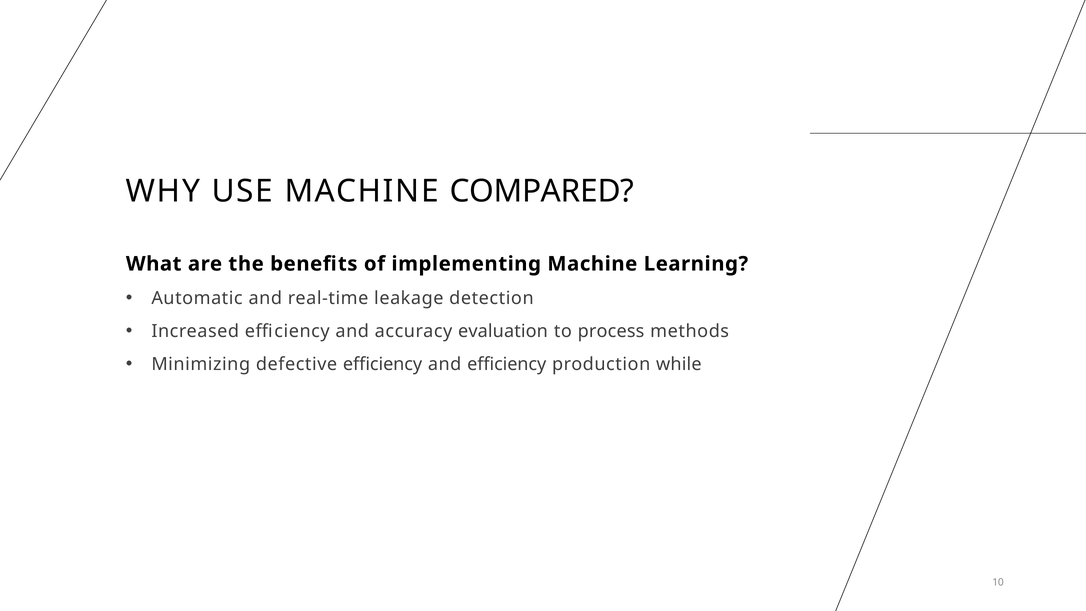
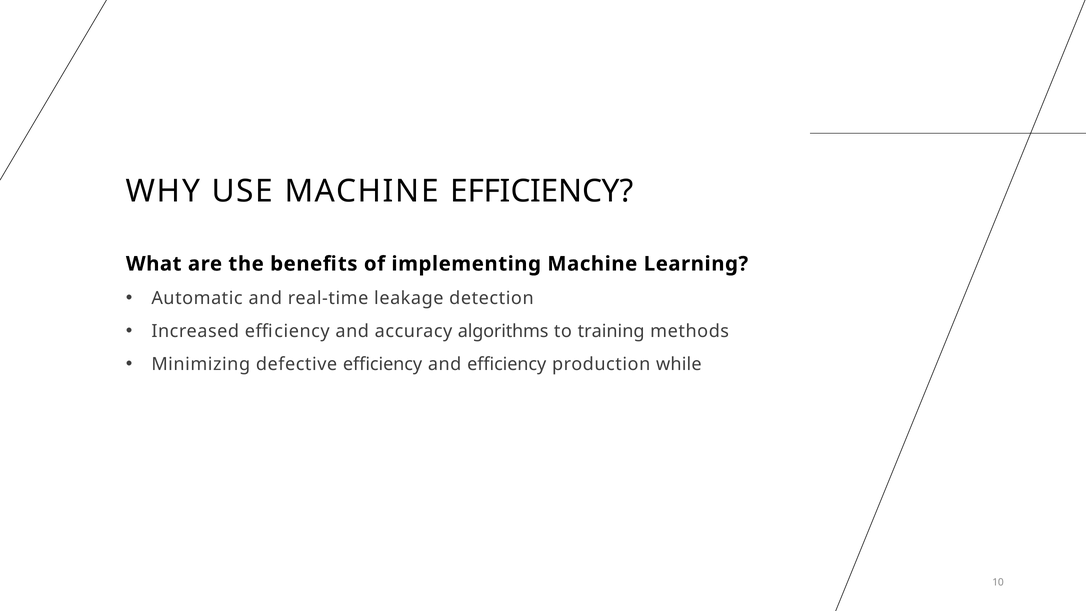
MACHINE COMPARED: COMPARED -> EFFICIENCY (542, 191)
evaluation: evaluation -> algorithms (503, 331)
process: process -> training (611, 331)
